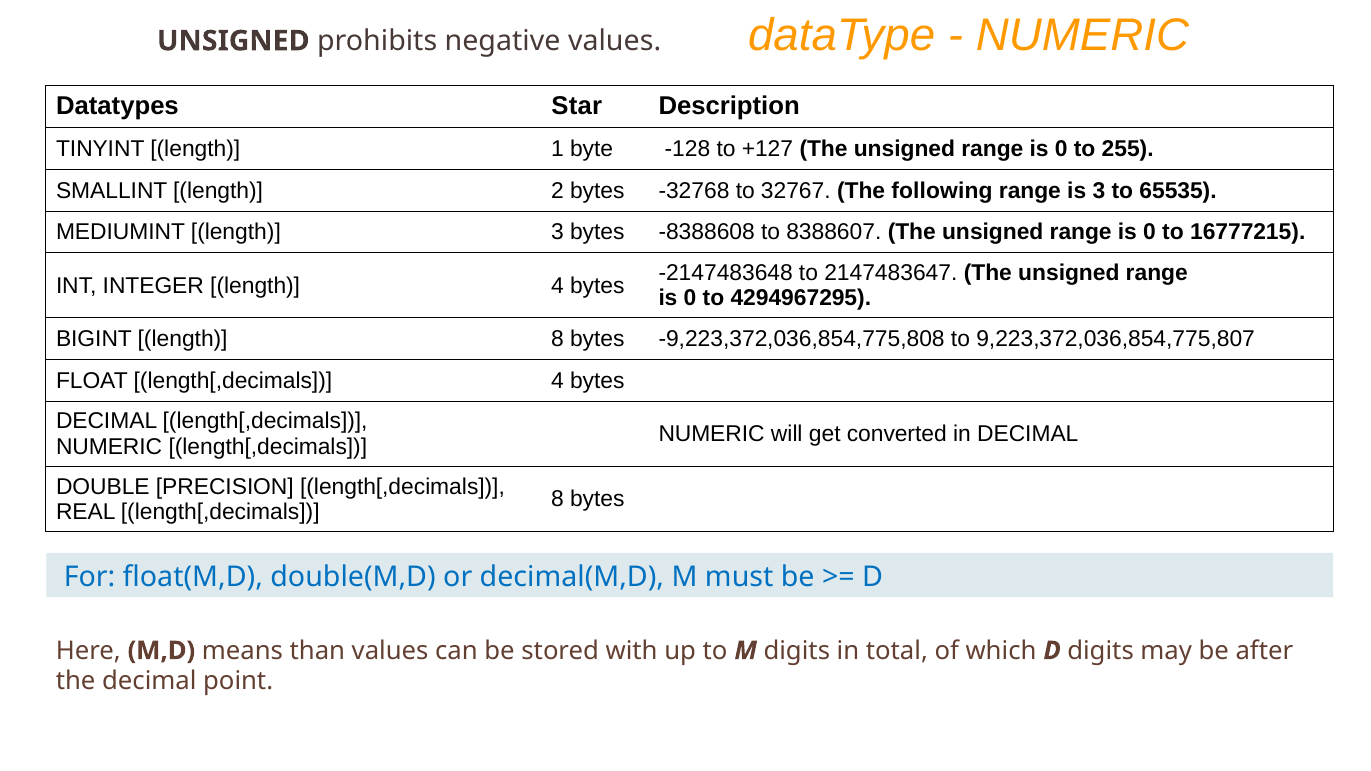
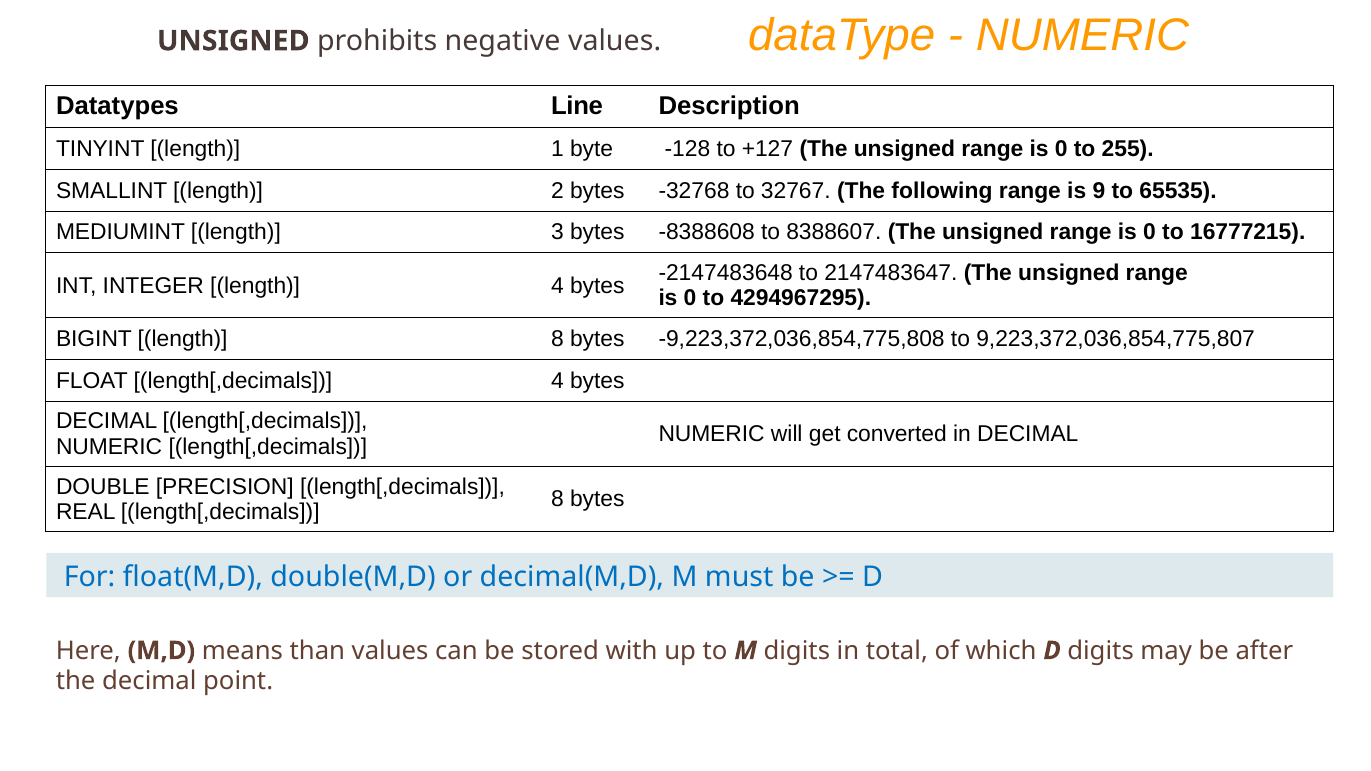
Star: Star -> Line (577, 106)
is 3: 3 -> 9 (1099, 191)
